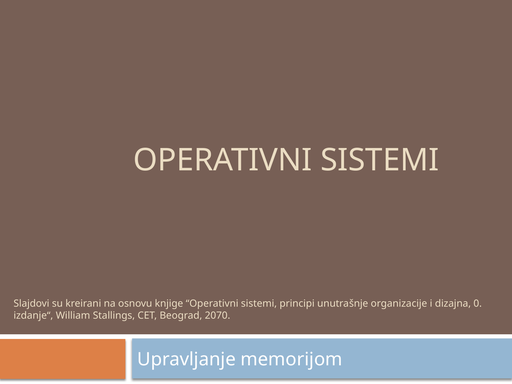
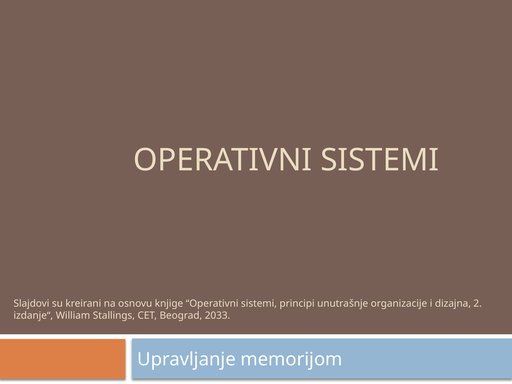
0: 0 -> 2 (478, 304)
2070: 2070 -> 2033 (218, 316)
